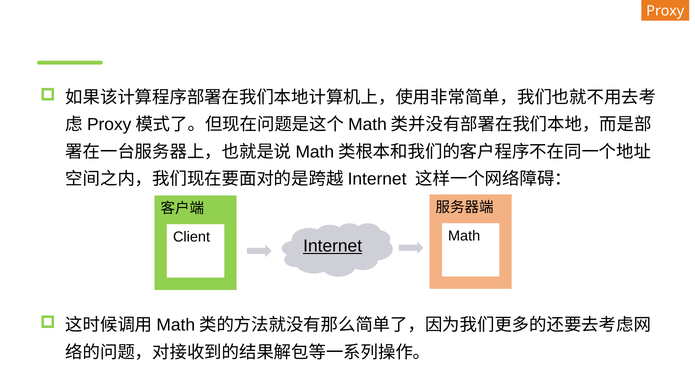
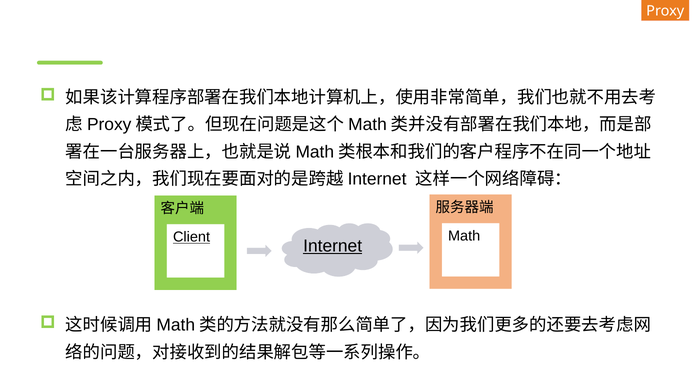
Client underline: none -> present (192, 237)
